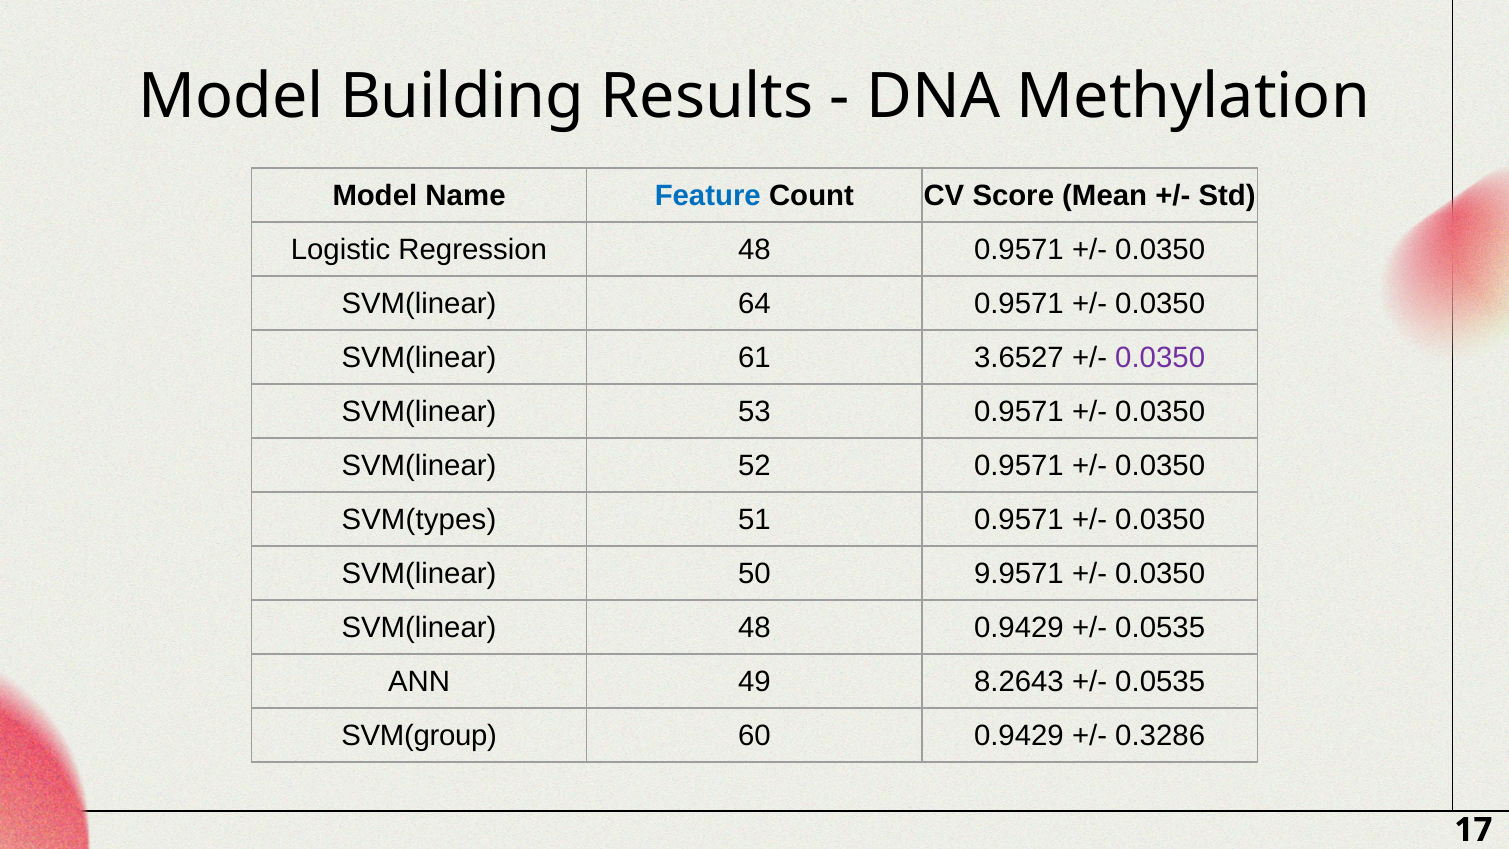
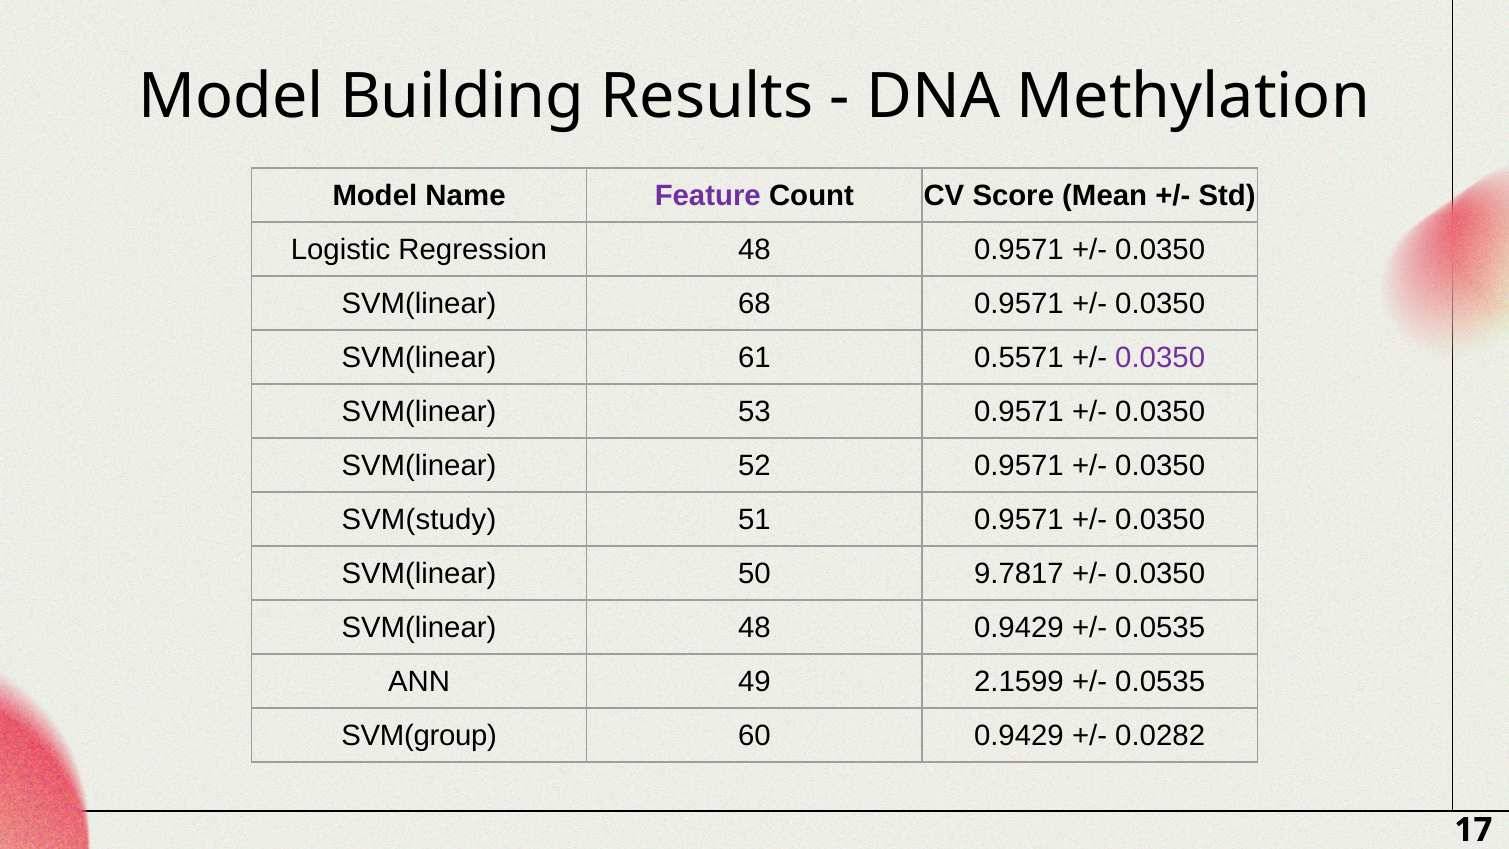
Feature colour: blue -> purple (708, 196)
64: 64 -> 68 (754, 304)
3.6527: 3.6527 -> 0.5571 (1019, 358)
SVM(types: SVM(types -> SVM(study (419, 520)
9.9571: 9.9571 -> 9.7817 (1019, 574)
8.2643: 8.2643 -> 2.1599 (1019, 682)
0.3286: 0.3286 -> 0.0282 (1160, 736)
